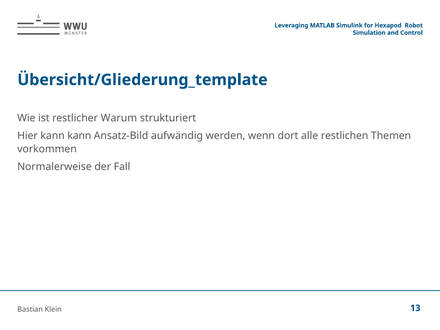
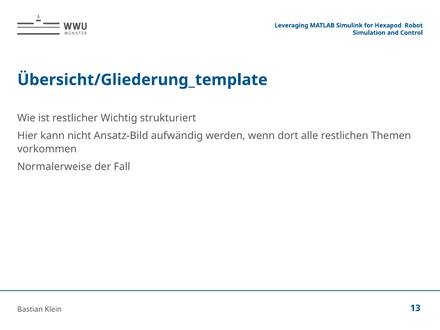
Warum: Warum -> Wichtig (119, 118)
kann kann: kann -> nicht (79, 136)
